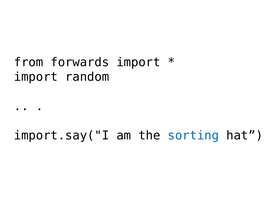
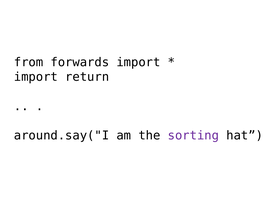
random: random -> return (87, 77)
import.say("I: import.say("I -> around.say("I (62, 135)
sorting colour: blue -> purple (193, 135)
